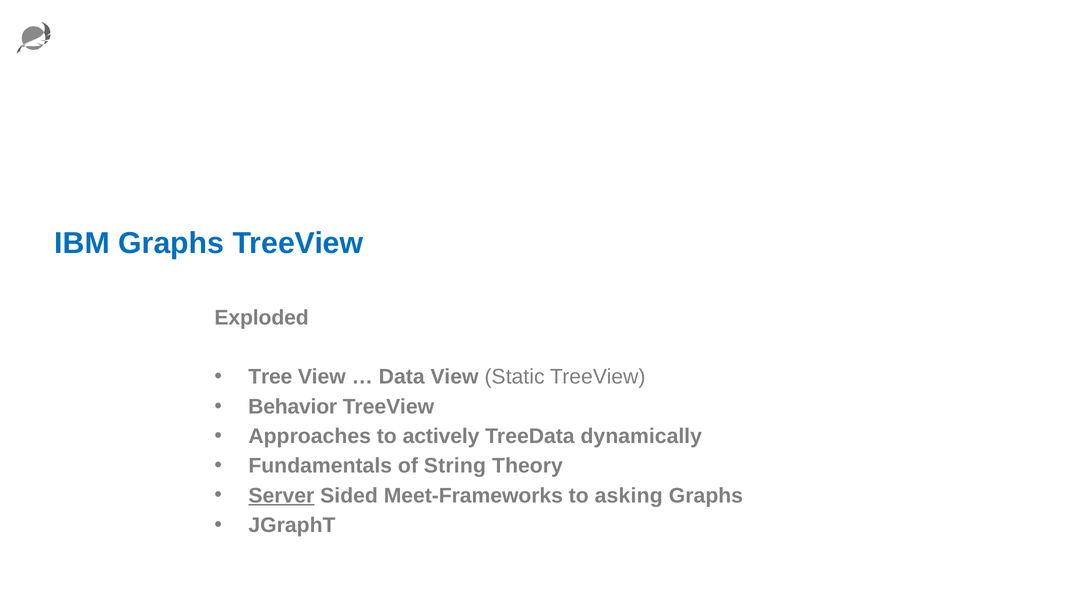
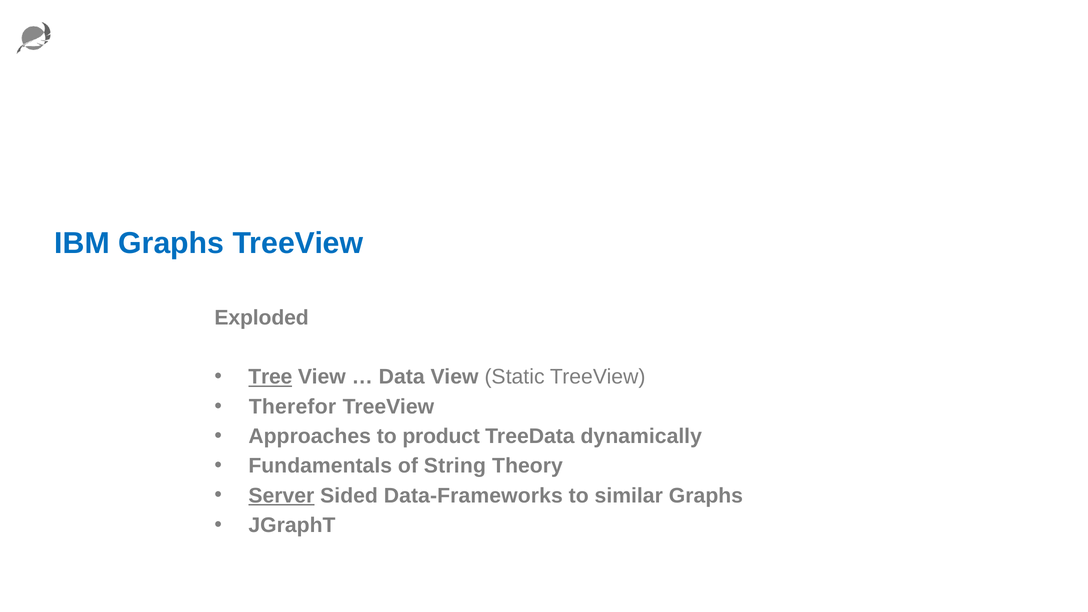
Tree underline: none -> present (270, 377)
Behavior: Behavior -> Therefor (292, 407)
actively: actively -> product (441, 436)
Meet-Frameworks: Meet-Frameworks -> Data-Frameworks (473, 496)
asking: asking -> similar (629, 496)
